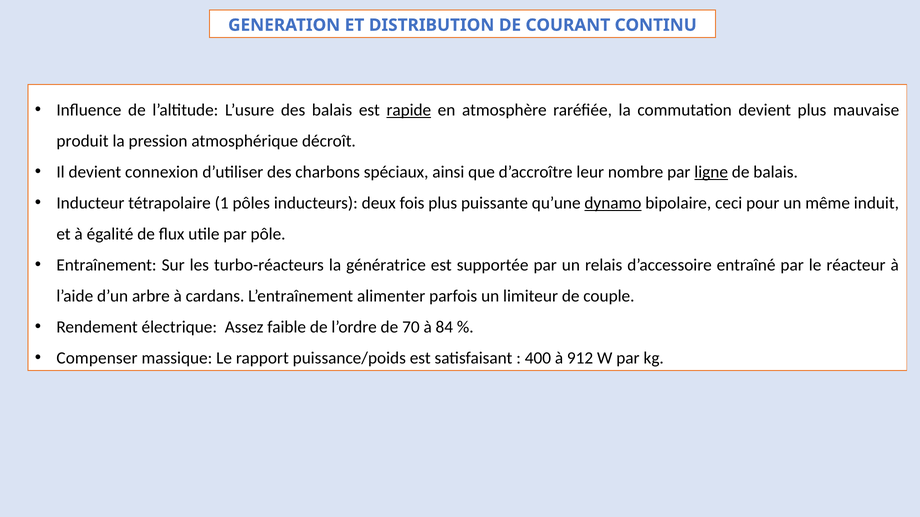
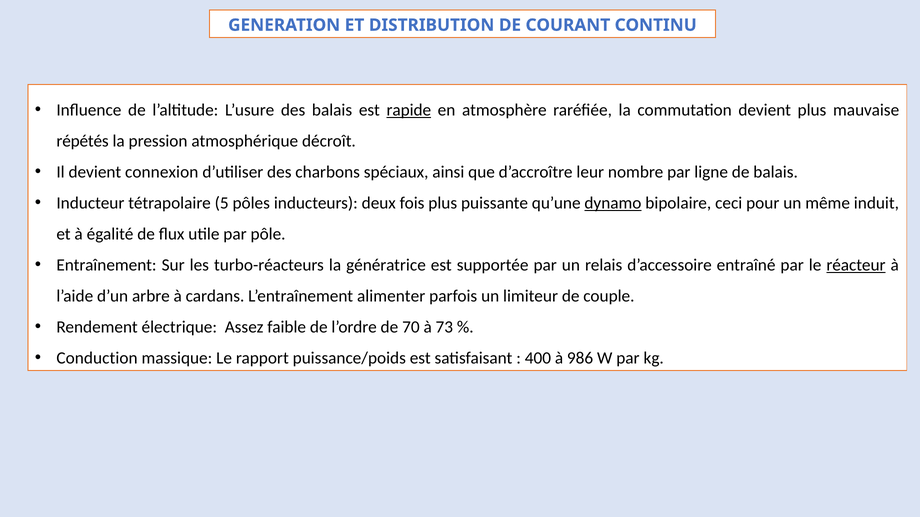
produit: produit -> répétés (83, 141)
ligne underline: present -> none (711, 172)
1: 1 -> 5 (222, 203)
réacteur underline: none -> present (856, 265)
84: 84 -> 73 (444, 327)
Compenser: Compenser -> Conduction (97, 358)
912: 912 -> 986 (580, 358)
